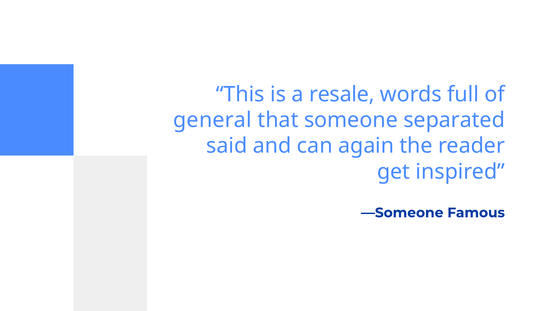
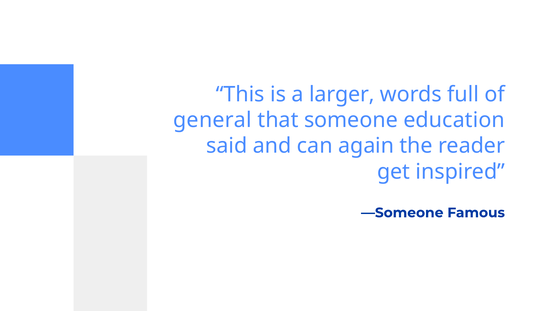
resale: resale -> larger (342, 94)
separated: separated -> education (454, 120)
